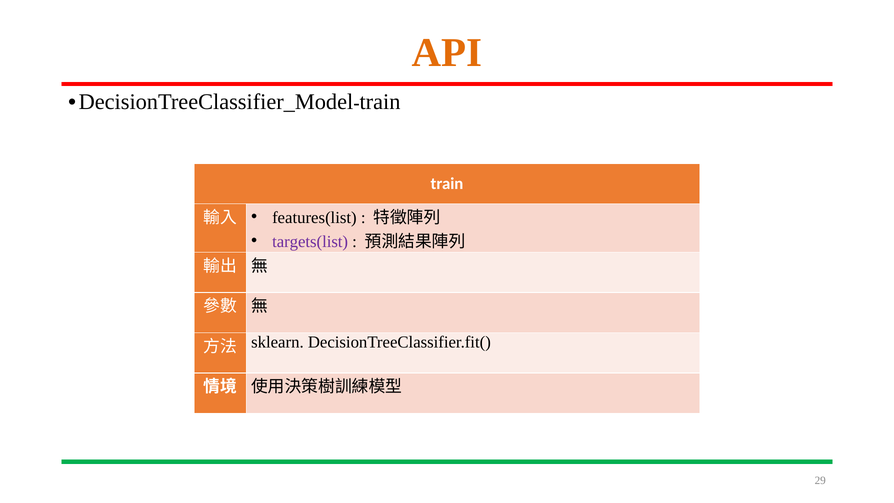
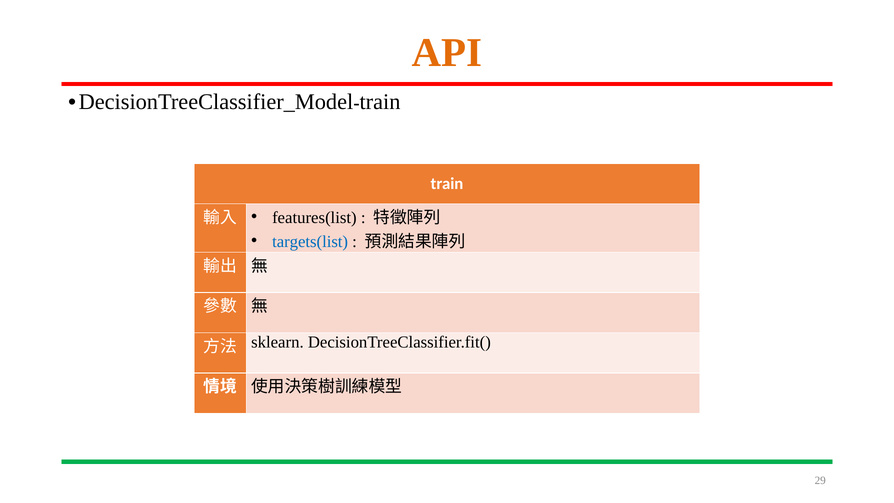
targets(list colour: purple -> blue (310, 242)
